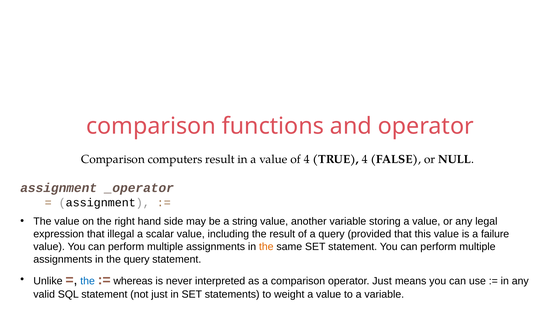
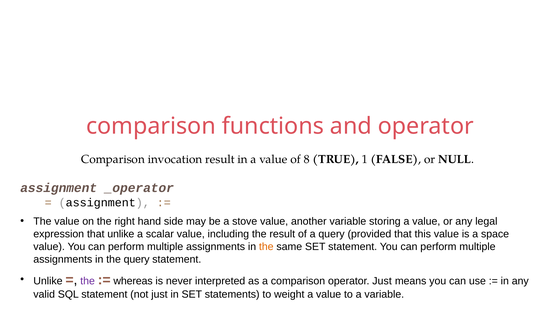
computers: computers -> invocation (175, 159)
of 4: 4 -> 8 (307, 159)
TRUE 4: 4 -> 1 (365, 159)
string: string -> stove (245, 221)
that illegal: illegal -> unlike (121, 234)
failure: failure -> space (495, 234)
the colour: blue -> purple (88, 281)
